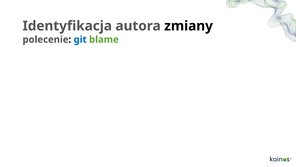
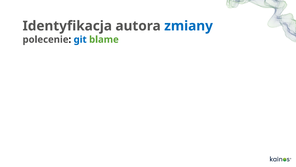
zmiany colour: black -> blue (189, 26)
